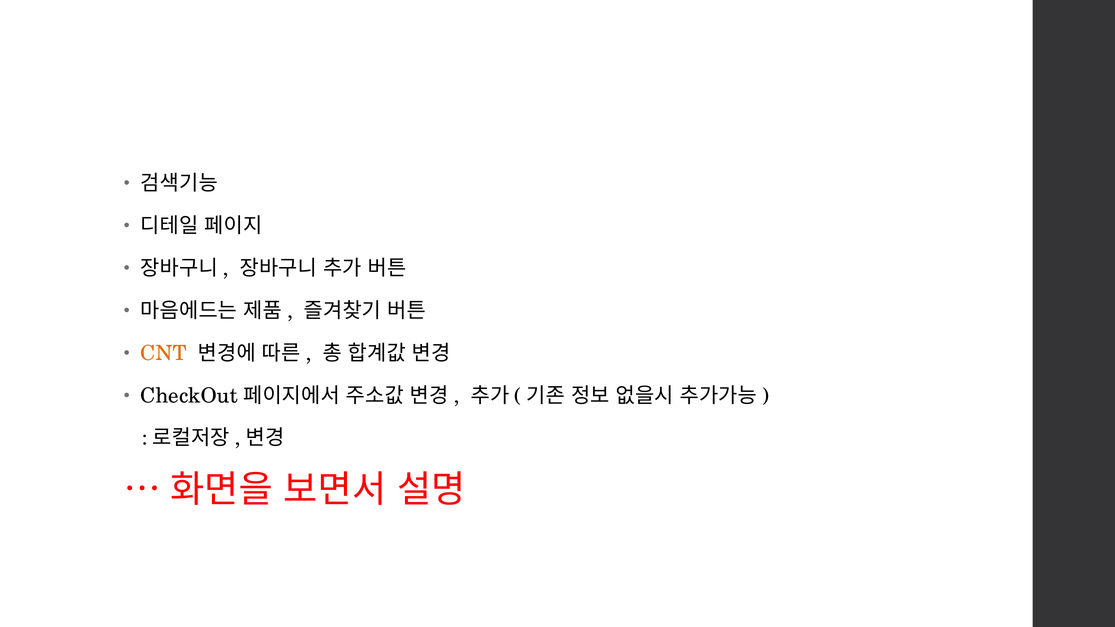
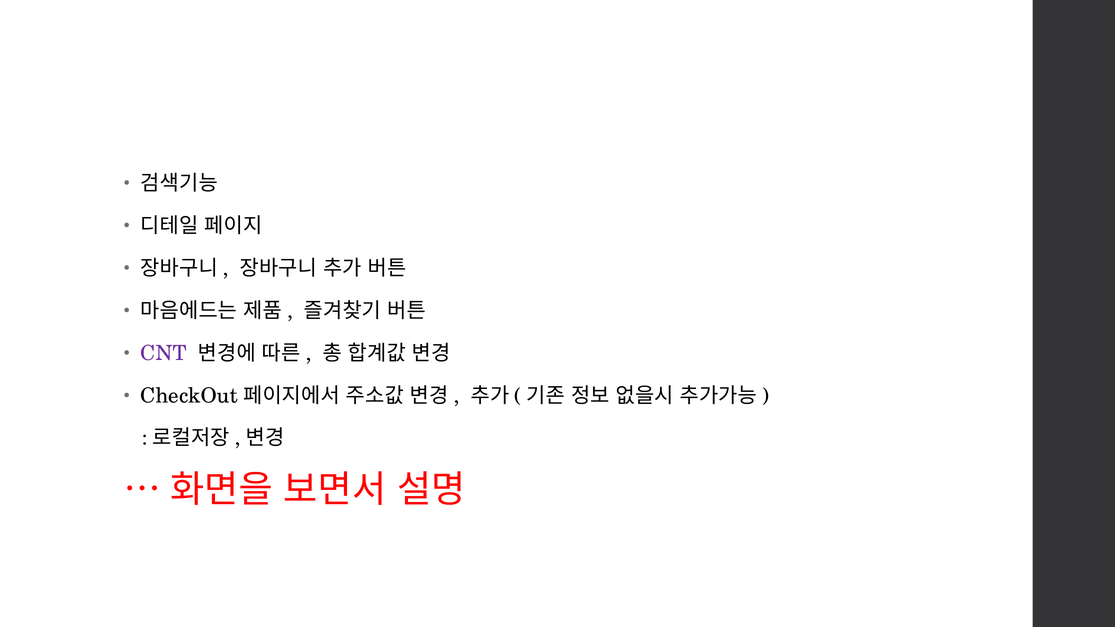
CNT colour: orange -> purple (164, 353)
